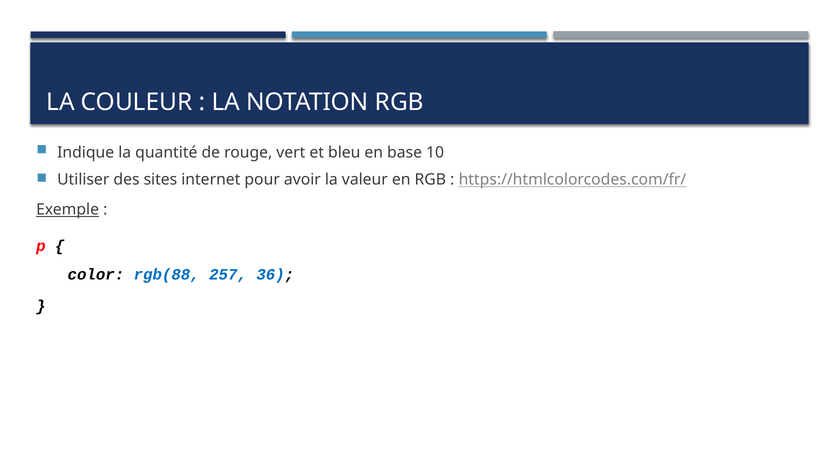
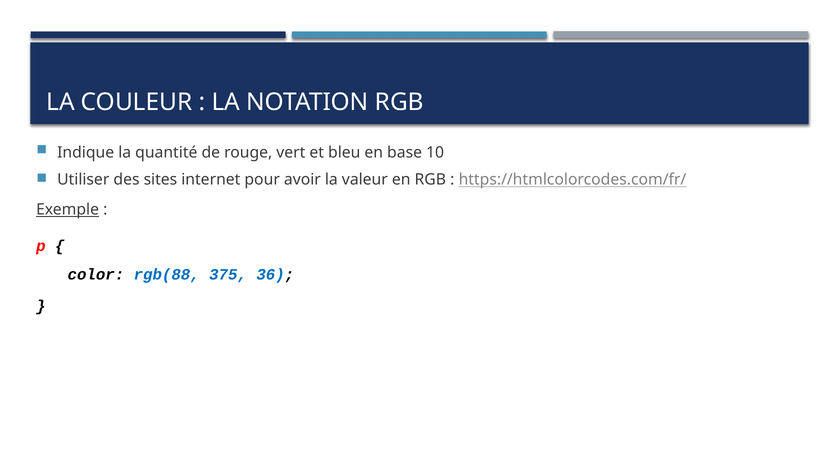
257: 257 -> 375 (228, 274)
